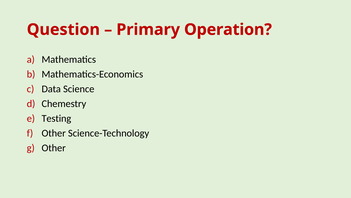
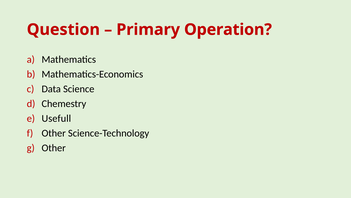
Testing: Testing -> Usefull (56, 118)
